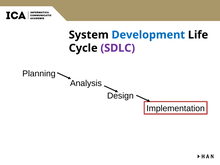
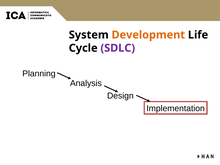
Development colour: blue -> orange (148, 35)
